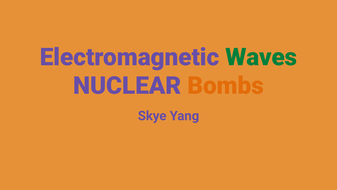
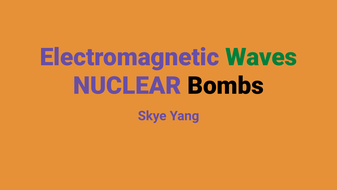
Bombs colour: orange -> black (226, 86)
